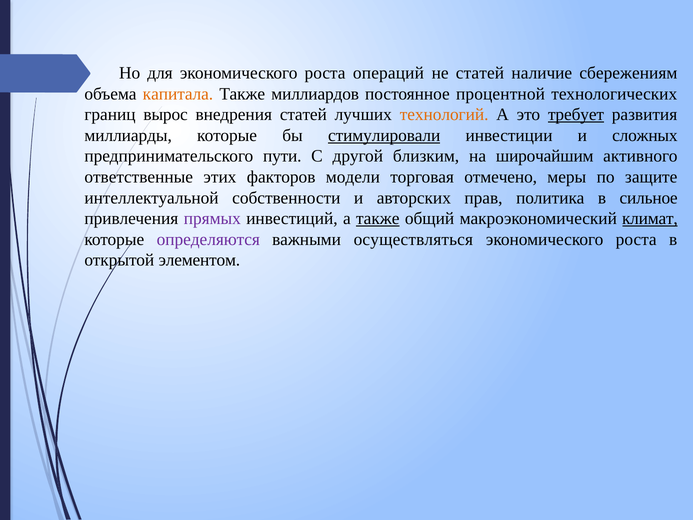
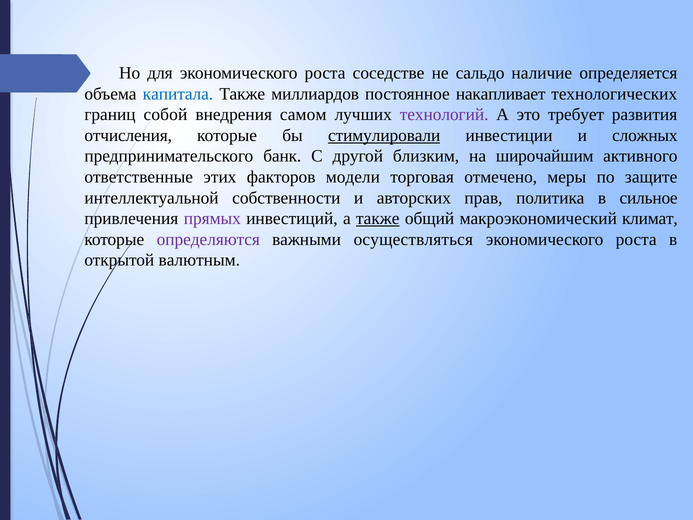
операций: операций -> соседстве (389, 73)
не статей: статей -> сальдо (480, 73)
сбережениям: сбережениям -> определяется (628, 73)
капитала colour: orange -> blue (178, 94)
процентной: процентной -> накапливает (501, 94)
вырос: вырос -> собой (165, 115)
внедрения статей: статей -> самом (303, 115)
технологий colour: orange -> purple (444, 115)
требует underline: present -> none (576, 115)
миллиарды: миллиарды -> отчисления (128, 135)
пути: пути -> банк (282, 156)
климат underline: present -> none (650, 219)
элементом: элементом -> валютным (199, 260)
